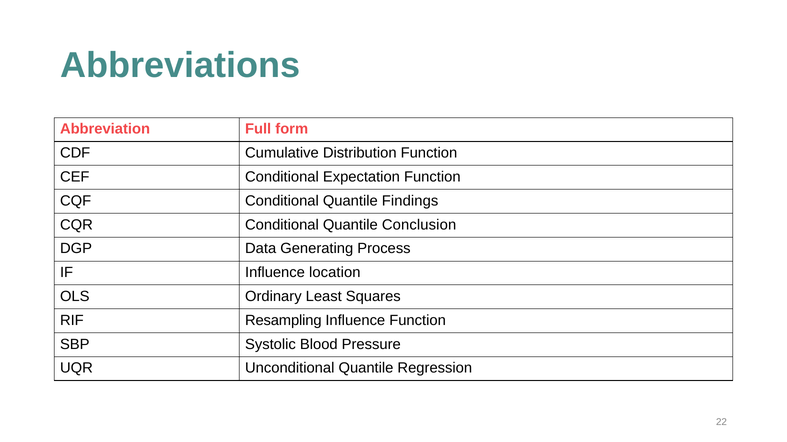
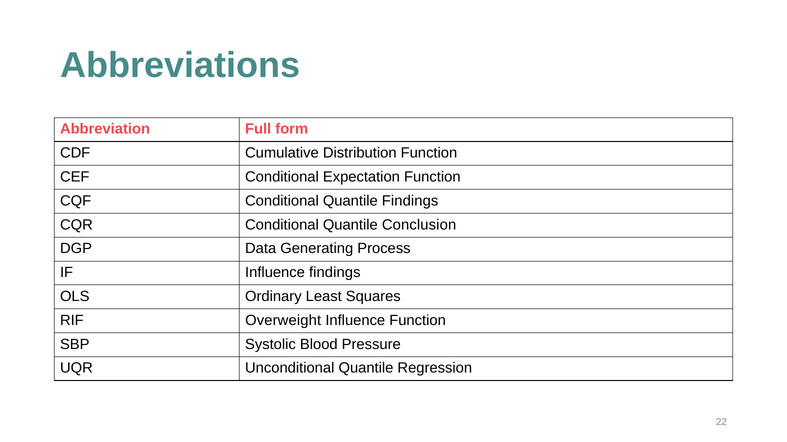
Influence location: location -> findings (335, 273)
Resampling: Resampling -> Overweight (283, 321)
